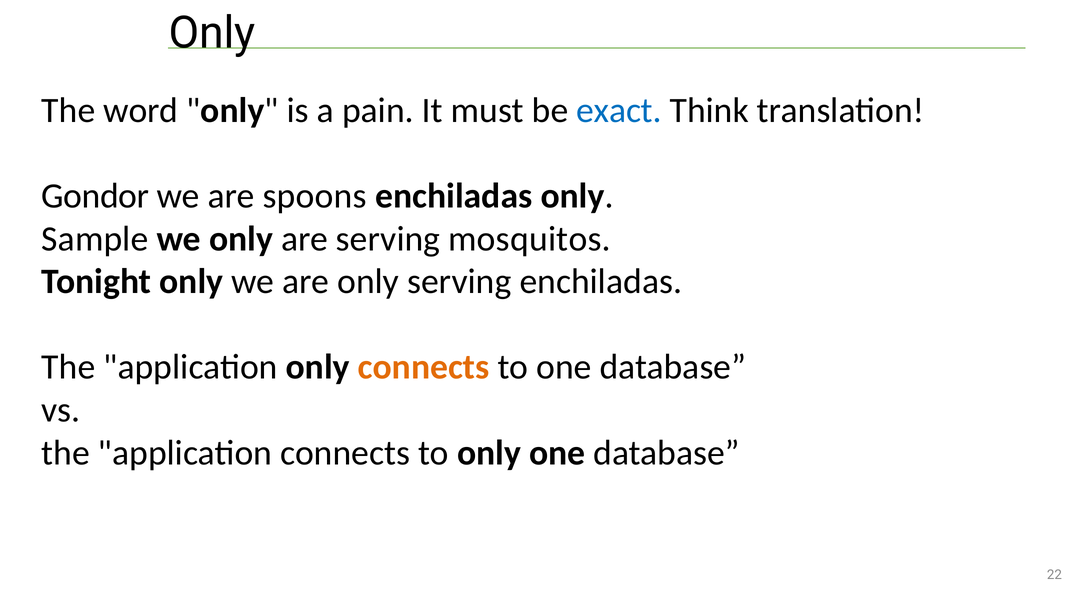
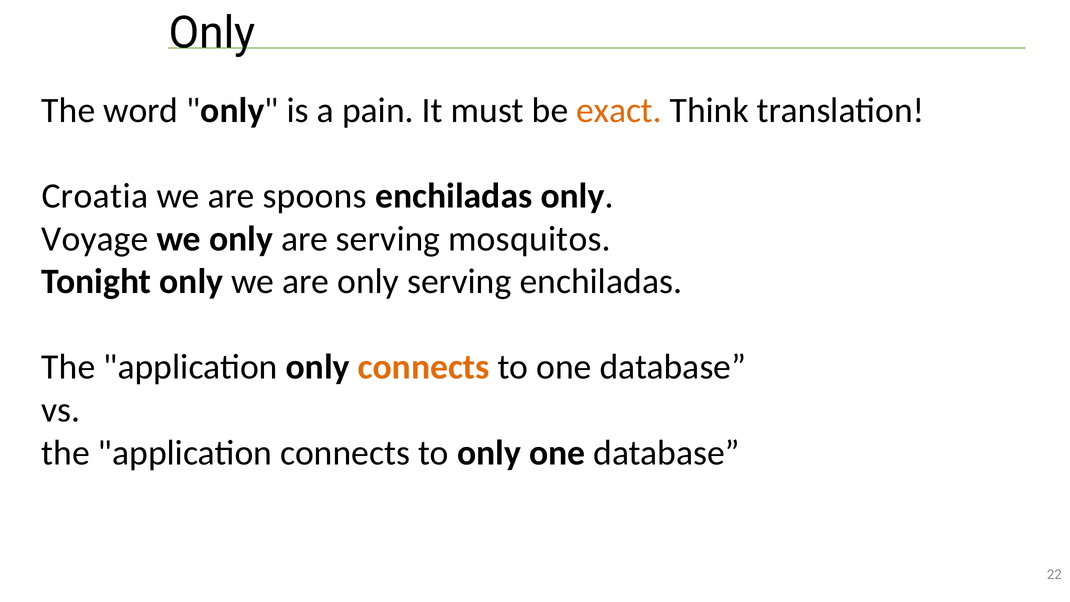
exact colour: blue -> orange (619, 110)
Gondor: Gondor -> Croatia (95, 196)
Sample: Sample -> Voyage (95, 239)
